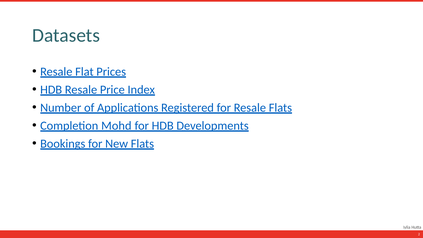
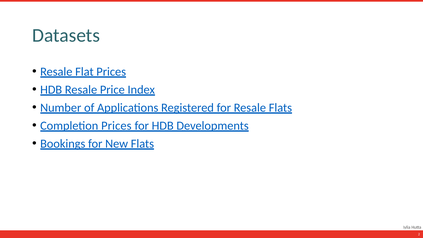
Completion Mohd: Mohd -> Prices (116, 126)
